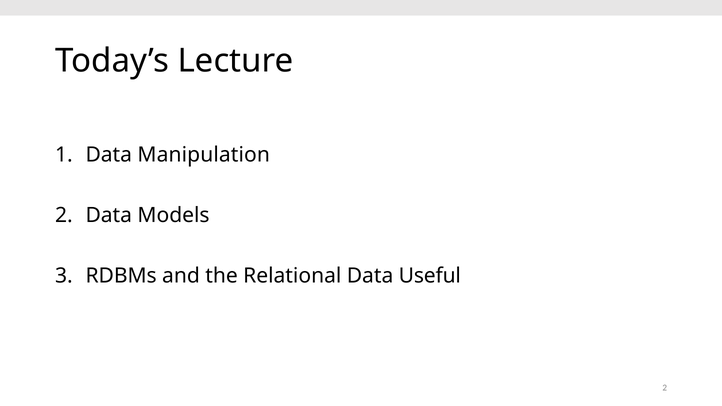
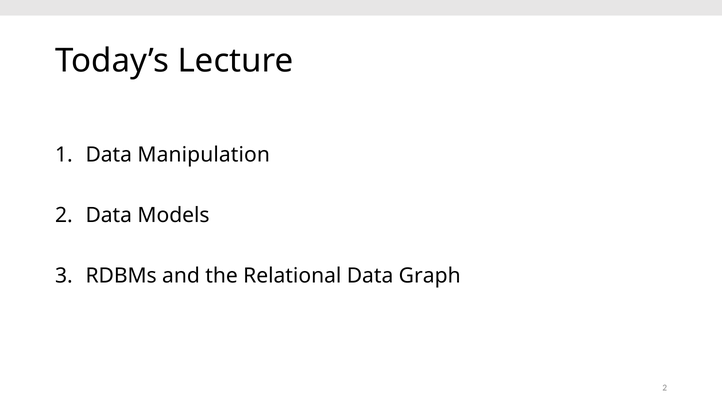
Useful: Useful -> Graph (430, 276)
